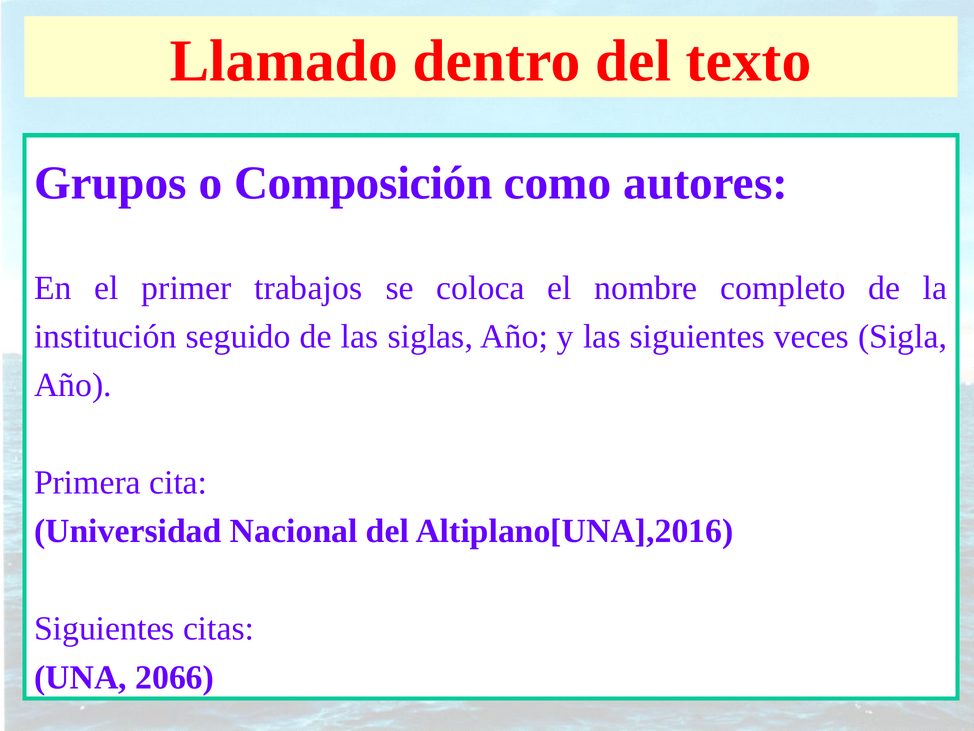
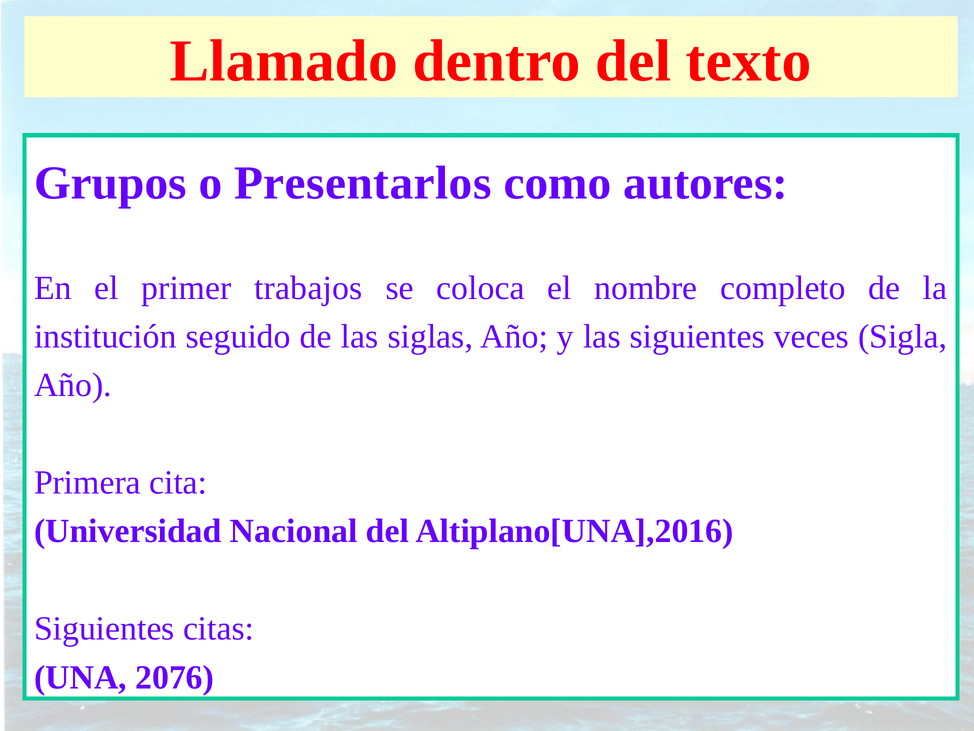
Composición: Composición -> Presentarlos (363, 183)
2066: 2066 -> 2076 (175, 677)
